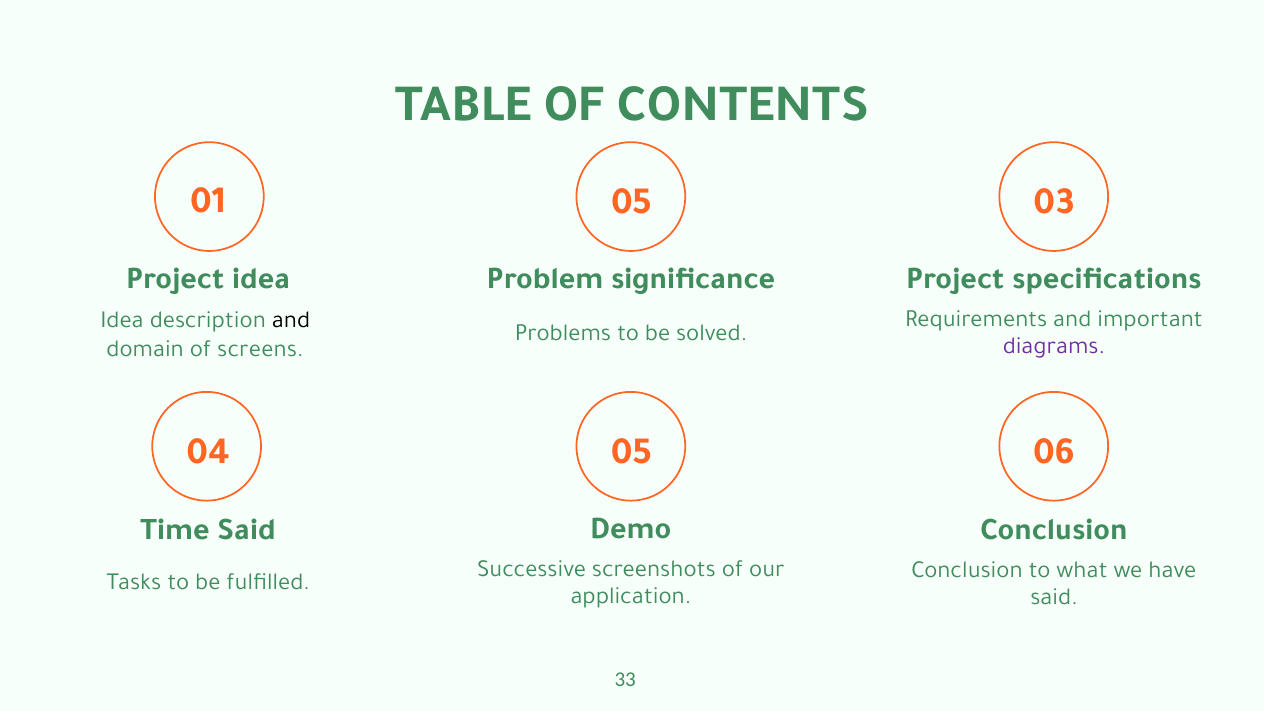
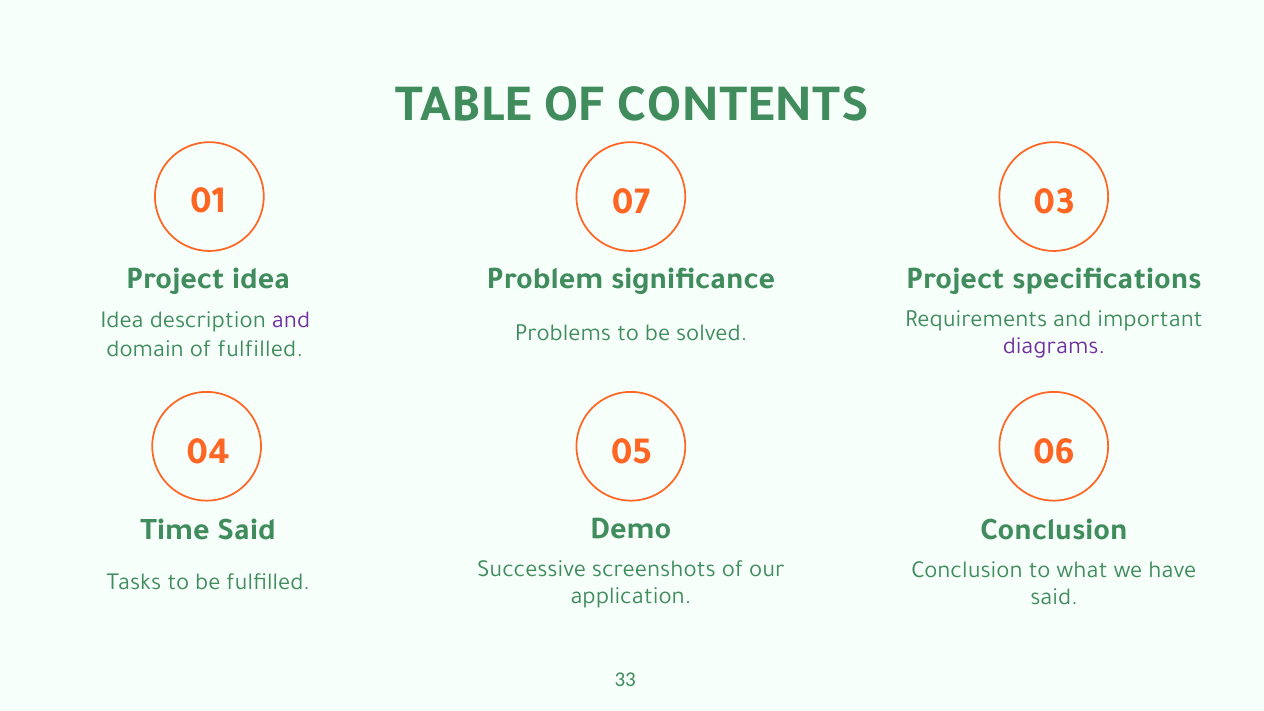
01 05: 05 -> 07 (631, 201)
and colour: black -> purple (291, 319)
of screens: screens -> fulfilled (260, 349)
